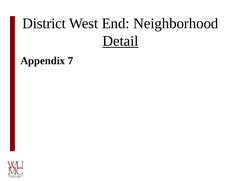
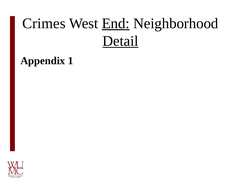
District: District -> Crimes (44, 23)
End underline: none -> present (116, 23)
7: 7 -> 1 (70, 61)
